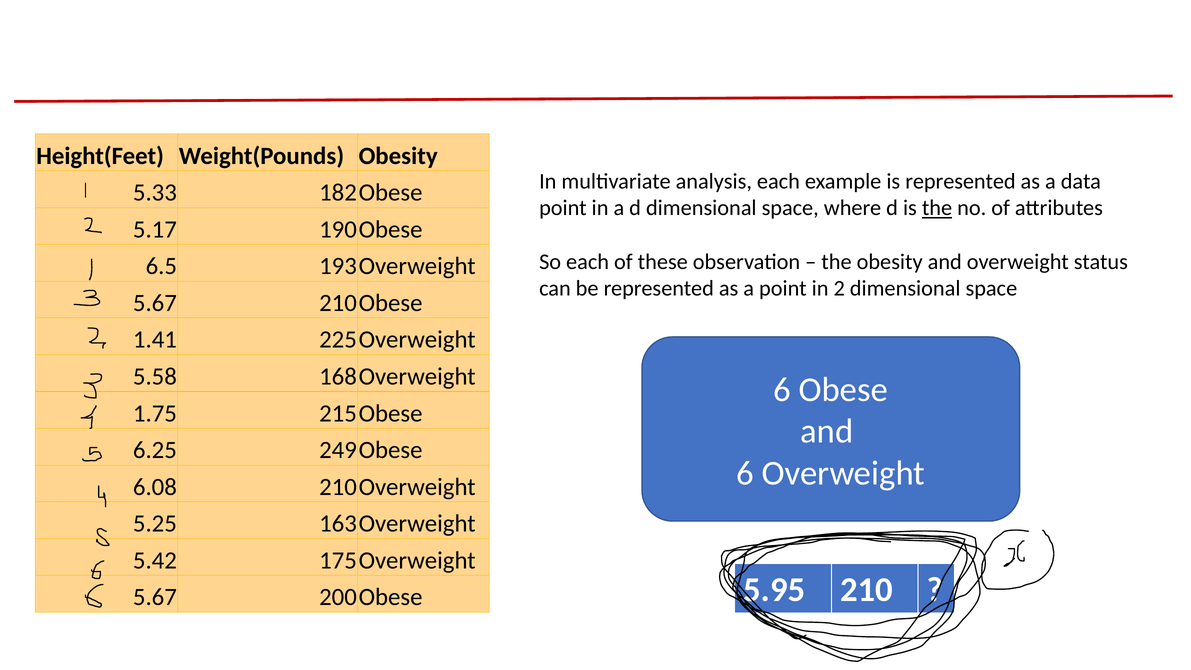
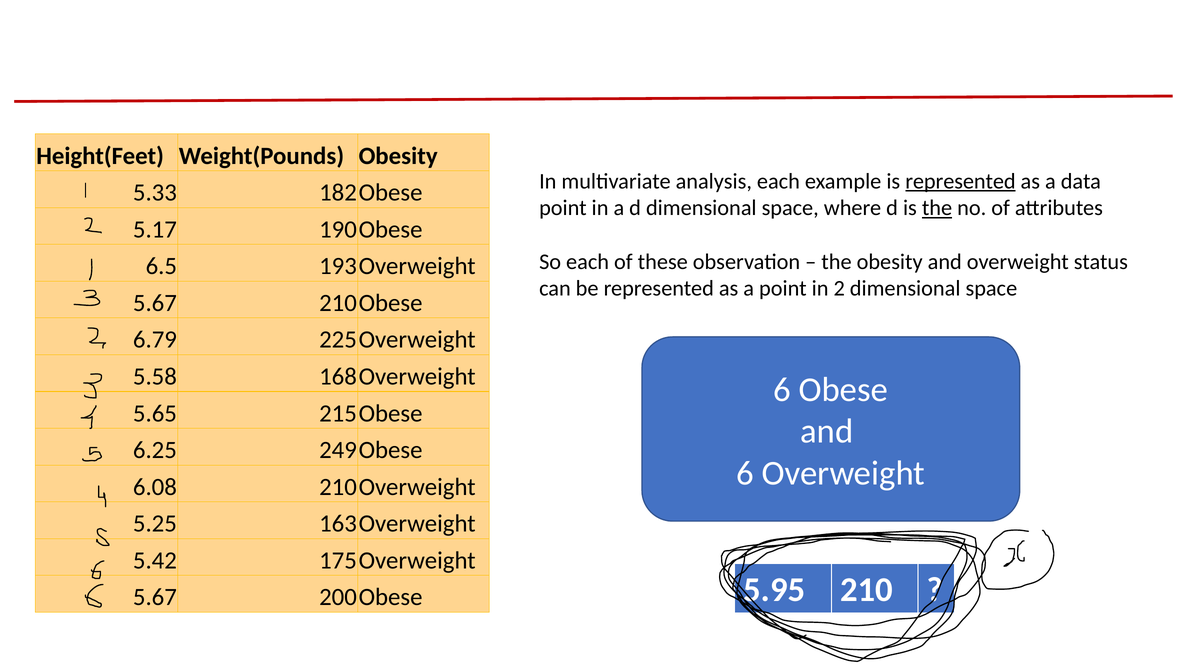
represented underline: none -> present (960, 181)
1.41: 1.41 -> 6.79 (155, 340)
1.75: 1.75 -> 5.65 (155, 413)
